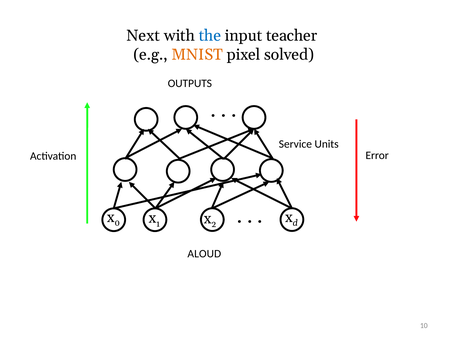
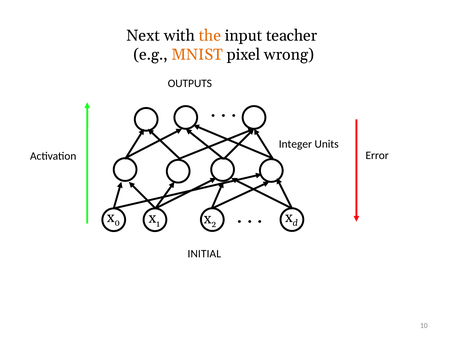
the colour: blue -> orange (210, 36)
solved: solved -> wrong (289, 55)
Service: Service -> Integer (295, 144)
ALOUD: ALOUD -> INITIAL (204, 254)
